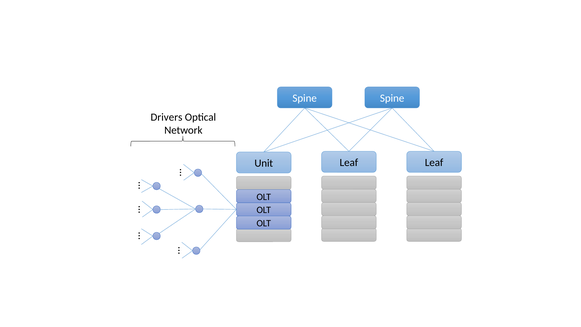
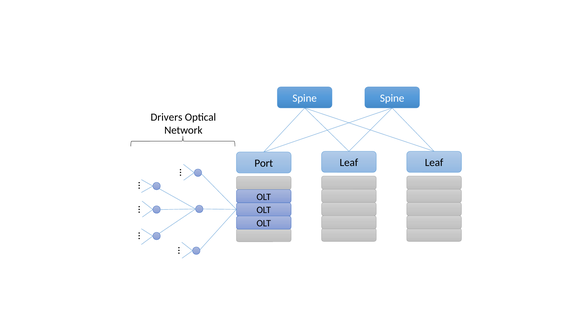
Unit: Unit -> Port (264, 163)
